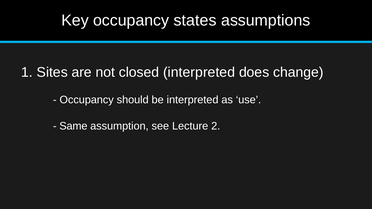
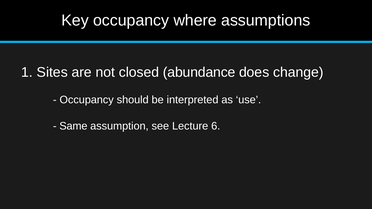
states: states -> where (195, 21)
closed interpreted: interpreted -> abundance (199, 72)
2: 2 -> 6 (216, 126)
